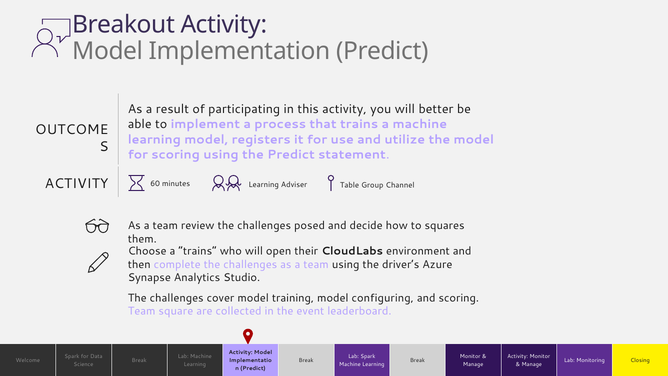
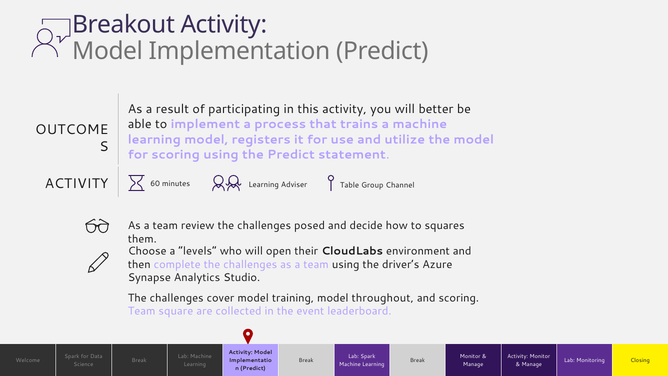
a trains: trains -> levels (198, 251)
configuring: configuring -> throughout (383, 298)
